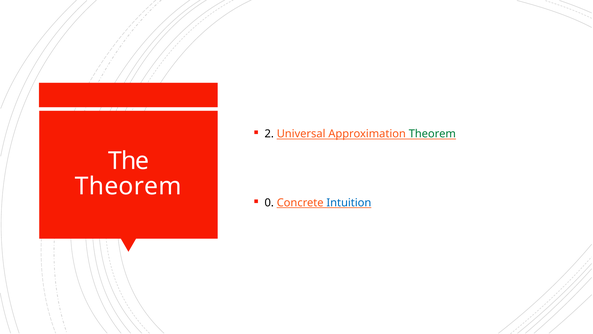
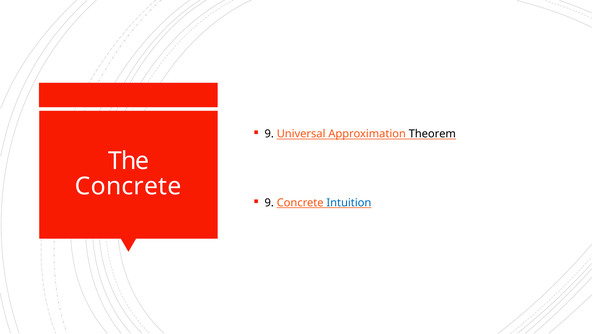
2: 2 -> 9 (269, 134)
Theorem colour: green -> black (432, 134)
Theorem: Theorem -> Concrete (128, 186)
0: 0 -> 9 (269, 202)
